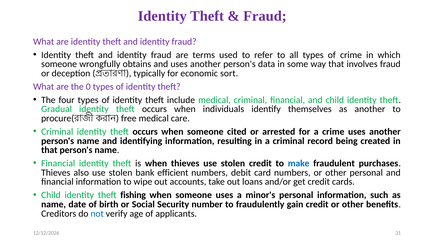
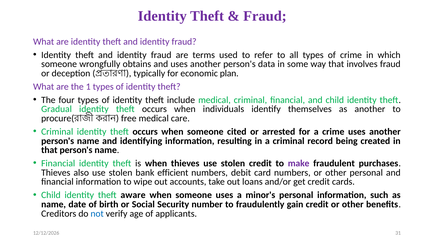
sort: sort -> plan (229, 73)
0: 0 -> 1 (88, 87)
make colour: blue -> purple (299, 163)
fishing: fishing -> aware (133, 195)
